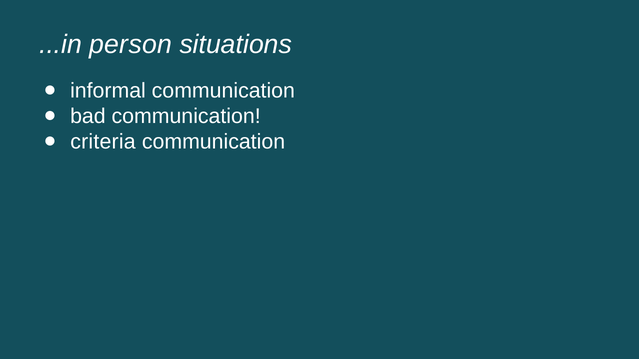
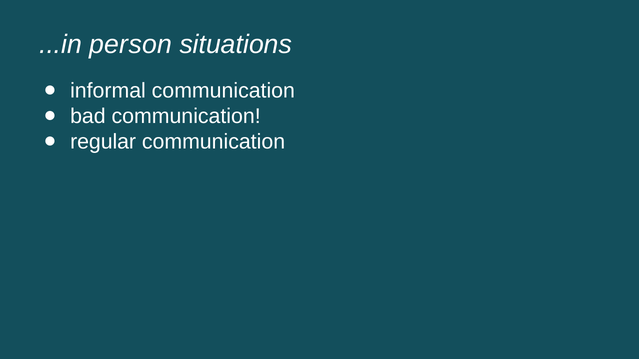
criteria: criteria -> regular (103, 142)
